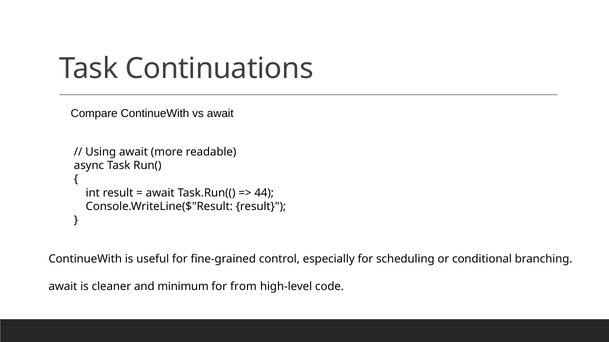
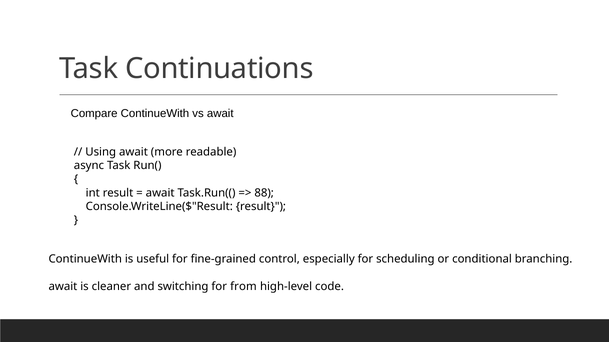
44: 44 -> 88 (264, 193)
minimum: minimum -> switching (183, 287)
